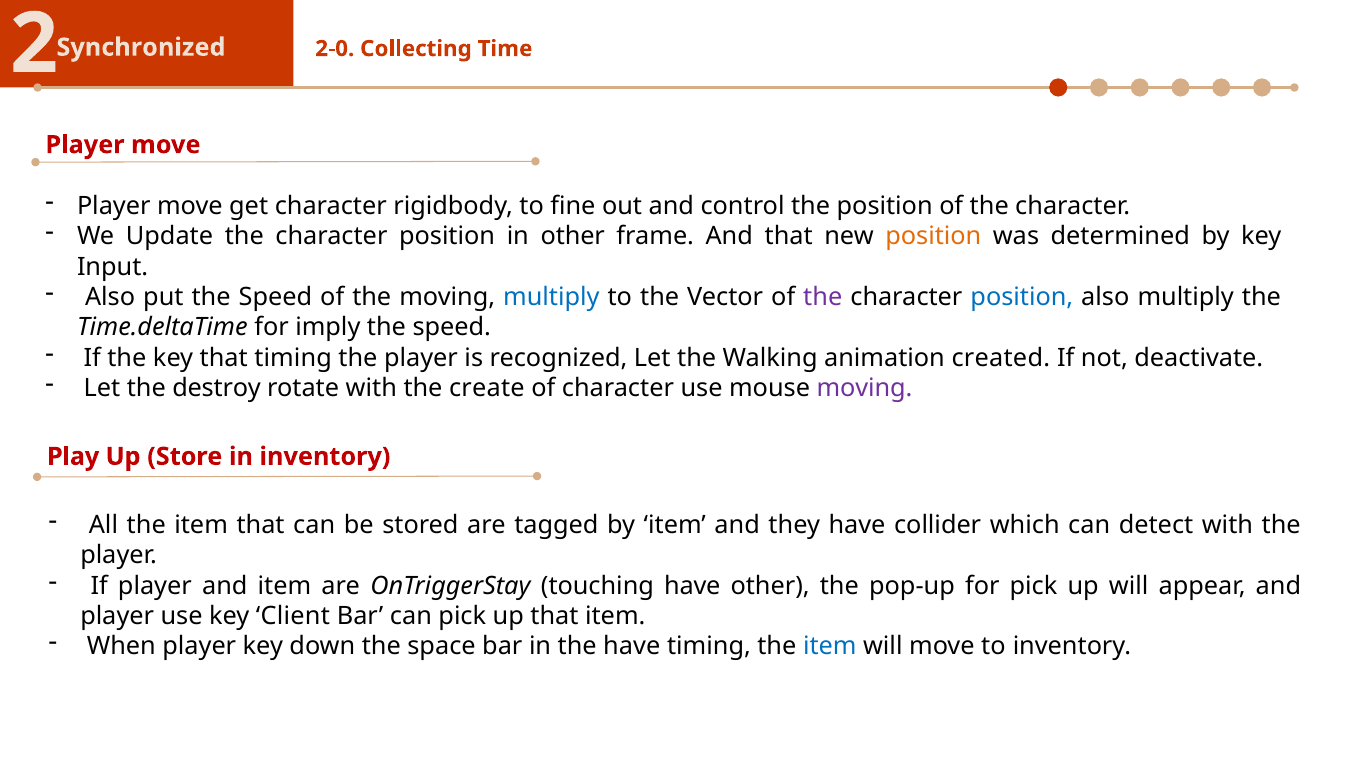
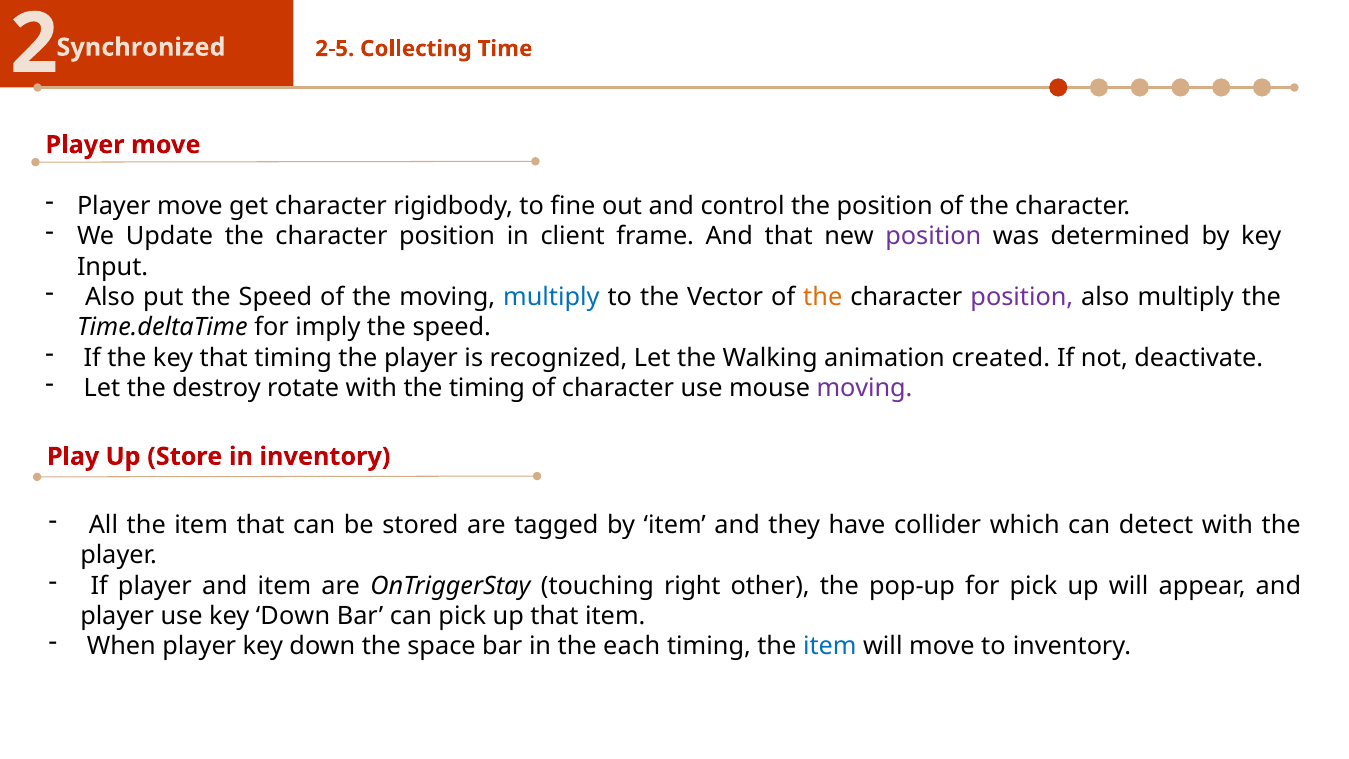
2-0: 2-0 -> 2-5 (335, 49)
in other: other -> client (573, 236)
position colour: orange -> purple (933, 236)
the colour: purple -> orange (823, 297)
position colour: blue -> purple (1022, 297)
the create: create -> timing (487, 388)
touching have: have -> right (692, 586)
use key Client: Client -> Down (293, 616)
the have: have -> each (632, 646)
